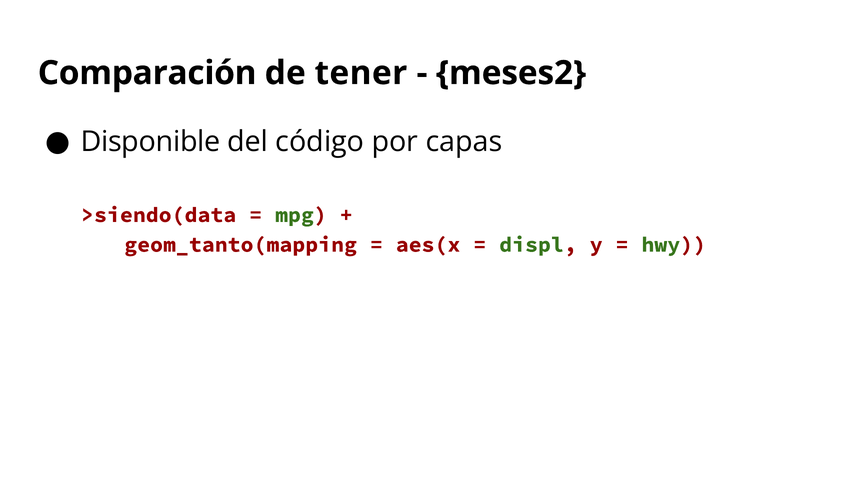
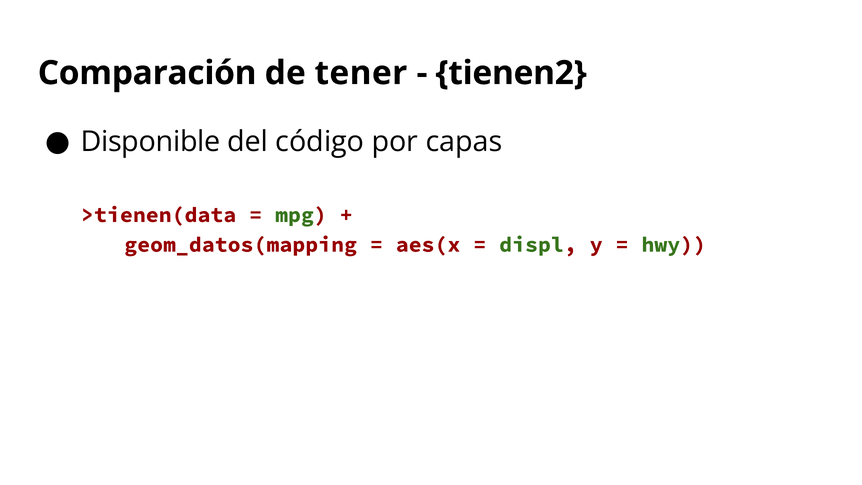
meses2: meses2 -> tienen2 (511, 73)
>siendo(data: >siendo(data -> >tienen(data (159, 215)
geom_tanto(mapping: geom_tanto(mapping -> geom_datos(mapping (241, 245)
